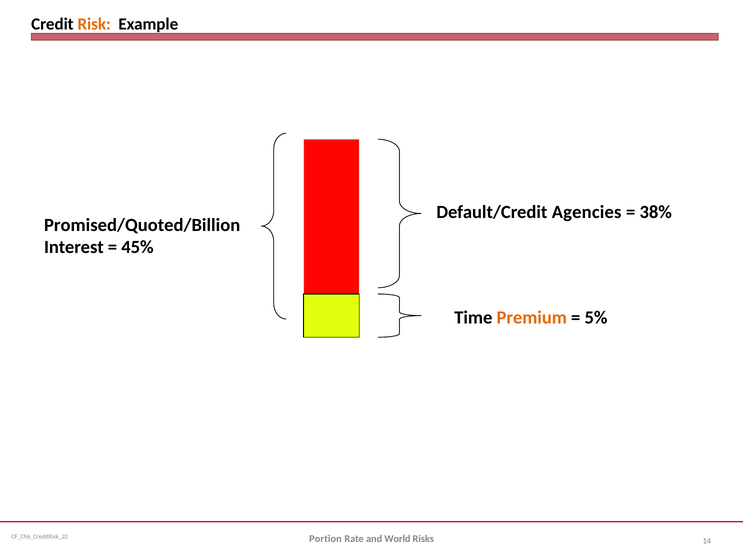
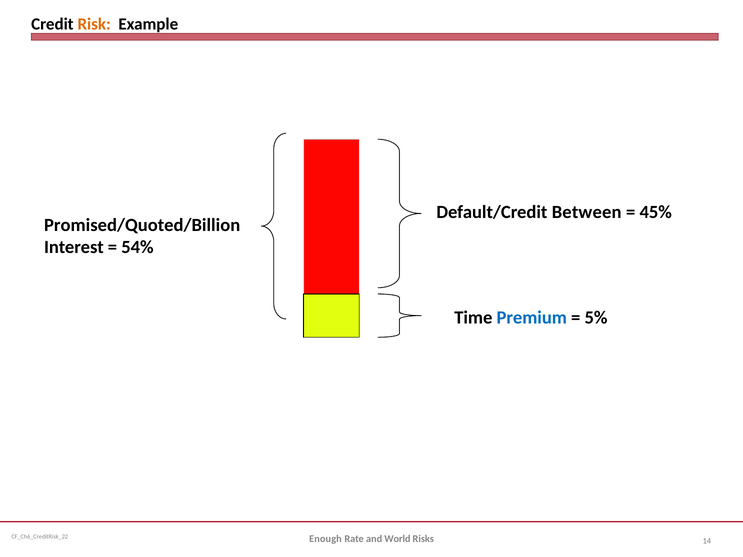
Agencies: Agencies -> Between (587, 212)
38%: 38% -> 45% (656, 212)
45%: 45% -> 54% (137, 247)
Premium colour: orange -> blue (532, 318)
Portion: Portion -> Enough (325, 539)
